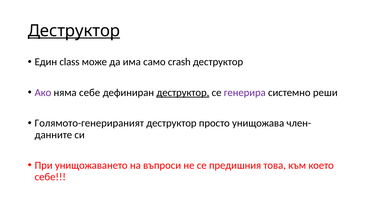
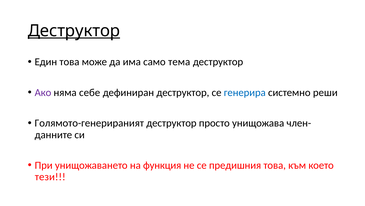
Един class: class -> това (69, 62)
crash: crash -> тема (179, 62)
деструктор underline: present -> none (183, 92)
генерира colour: purple -> blue (245, 92)
въпроси: въпроси -> функция (162, 165)
себе: себе -> тези (50, 176)
